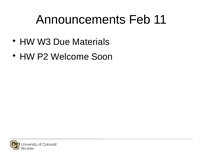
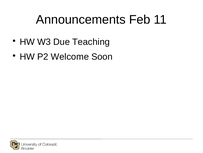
Materials: Materials -> Teaching (91, 42)
